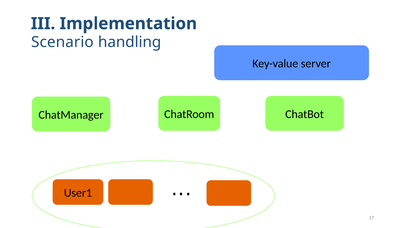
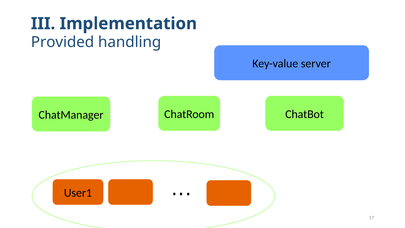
Scenario: Scenario -> Provided (63, 42)
